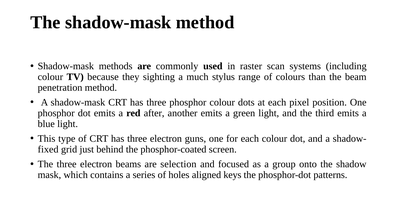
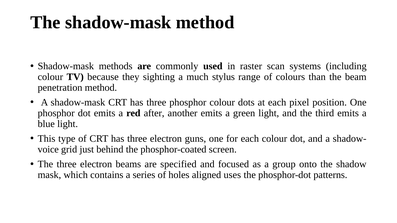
fixed: fixed -> voice (48, 150)
selection: selection -> specified (178, 164)
keys: keys -> uses (232, 175)
